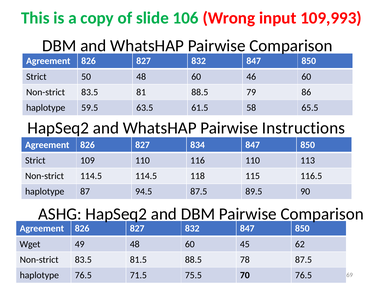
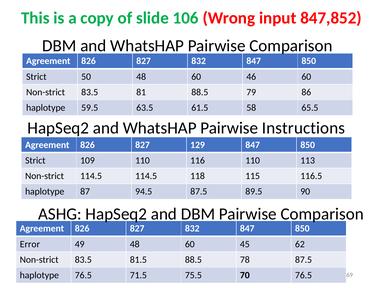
109,993: 109,993 -> 847,852 (331, 18)
834: 834 -> 129 (198, 144)
Wget: Wget -> Error (30, 243)
